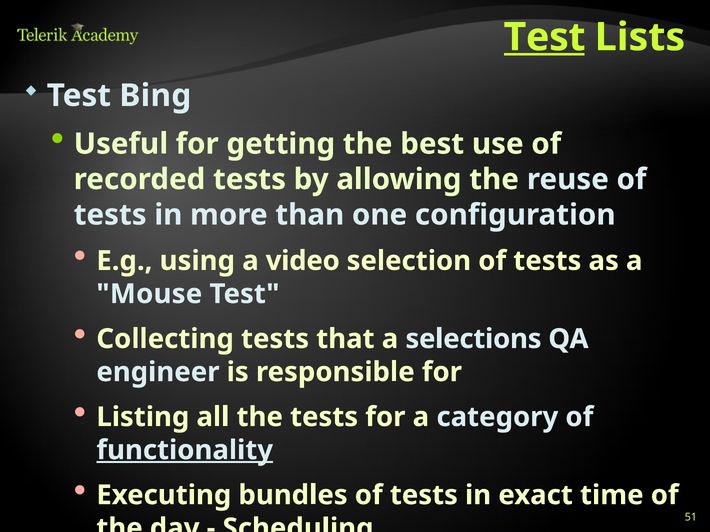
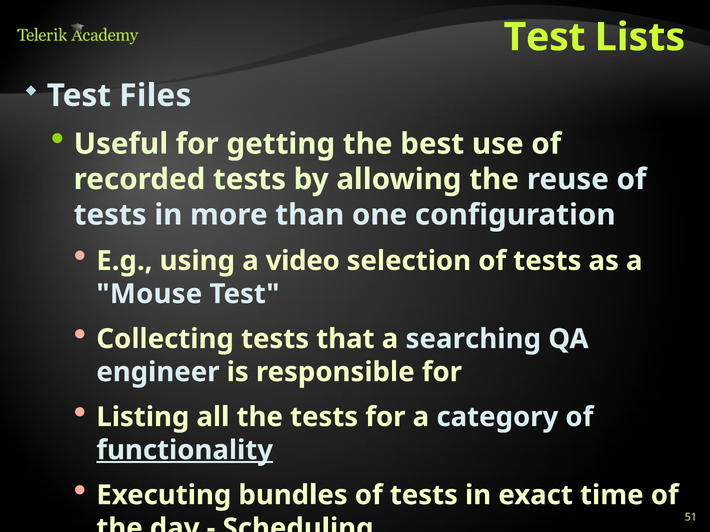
Test underline: present -> none (545, 37)
Bing: Bing -> Files (155, 96)
selections: selections -> searching (473, 339)
